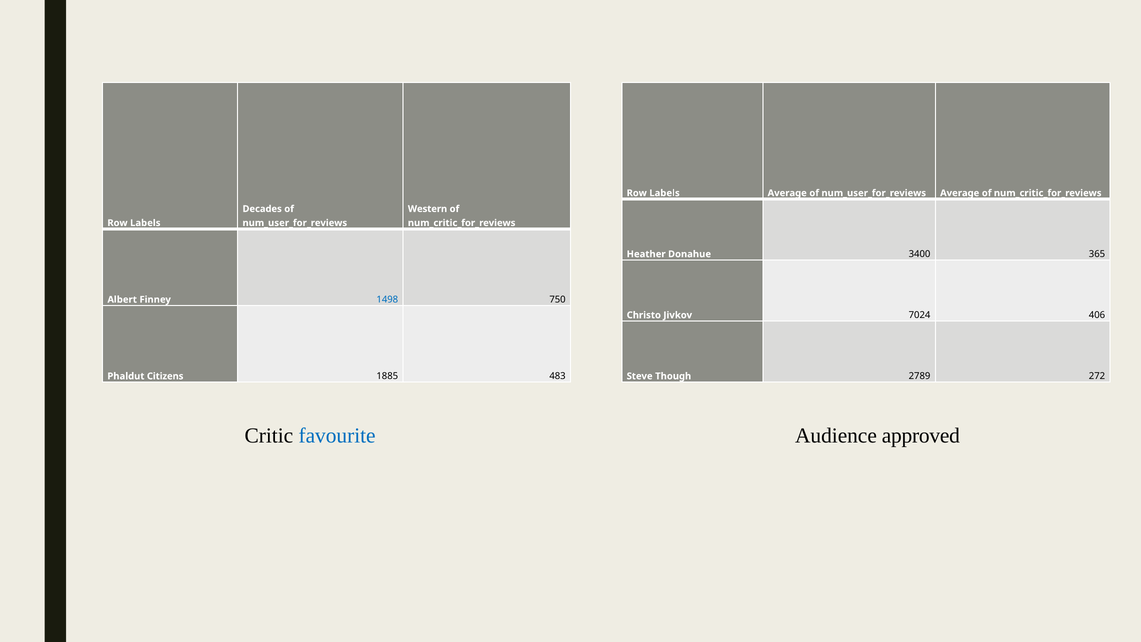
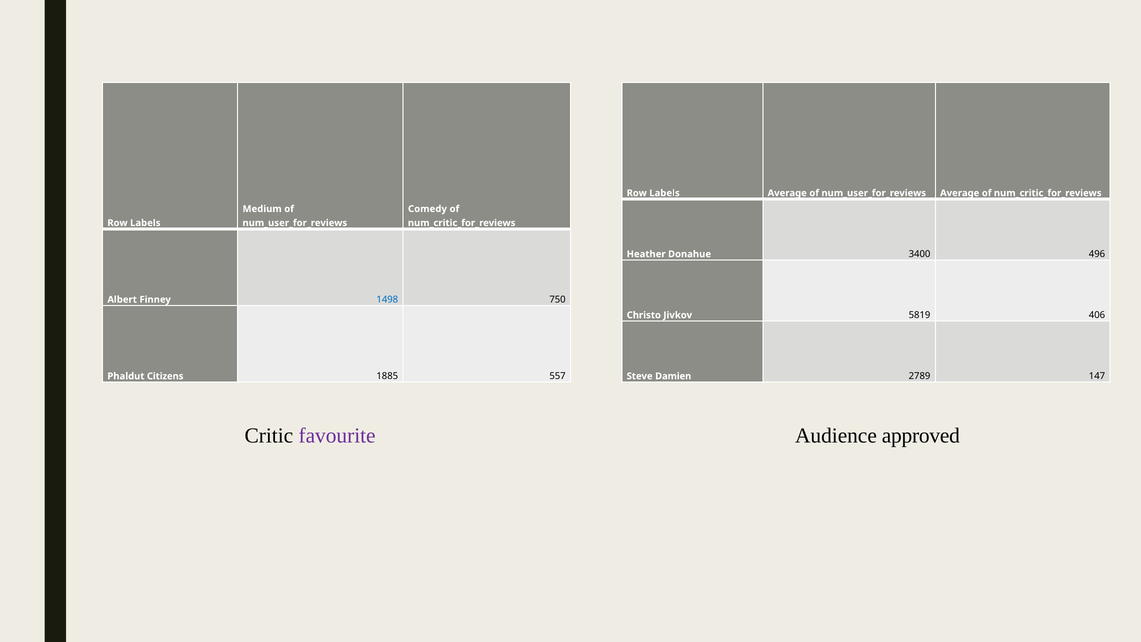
Decades: Decades -> Medium (262, 209)
Western: Western -> Comedy (427, 209)
365: 365 -> 496 (1097, 254)
7024: 7024 -> 5819 (920, 315)
483: 483 -> 557 (558, 376)
Though: Though -> Damien (673, 376)
272: 272 -> 147 (1097, 376)
favourite colour: blue -> purple (337, 435)
